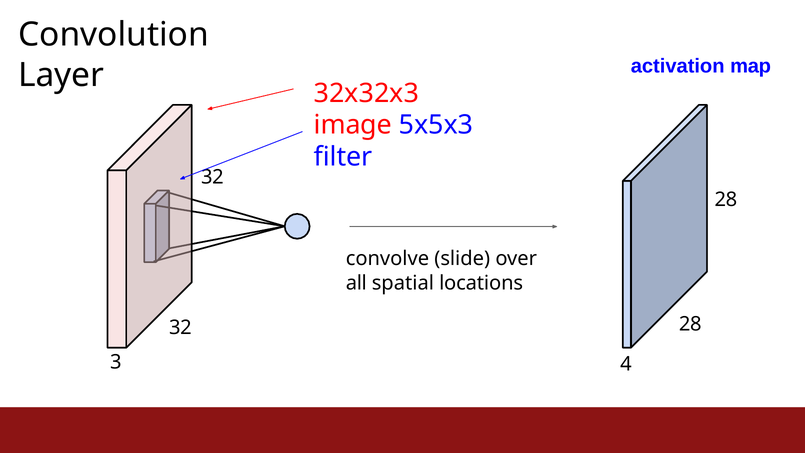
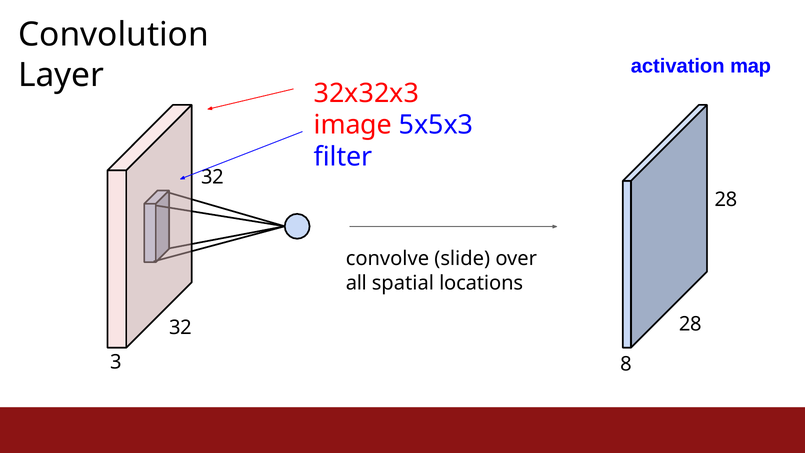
4: 4 -> 8 (626, 364)
